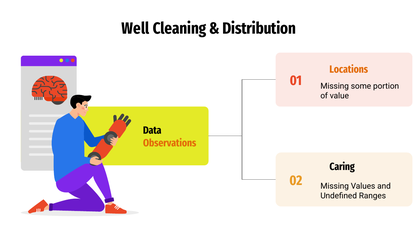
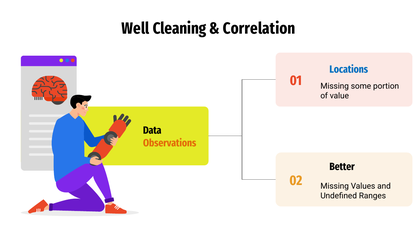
Distribution: Distribution -> Correlation (259, 28)
Locations colour: orange -> blue (349, 69)
Caring: Caring -> Better (342, 166)
